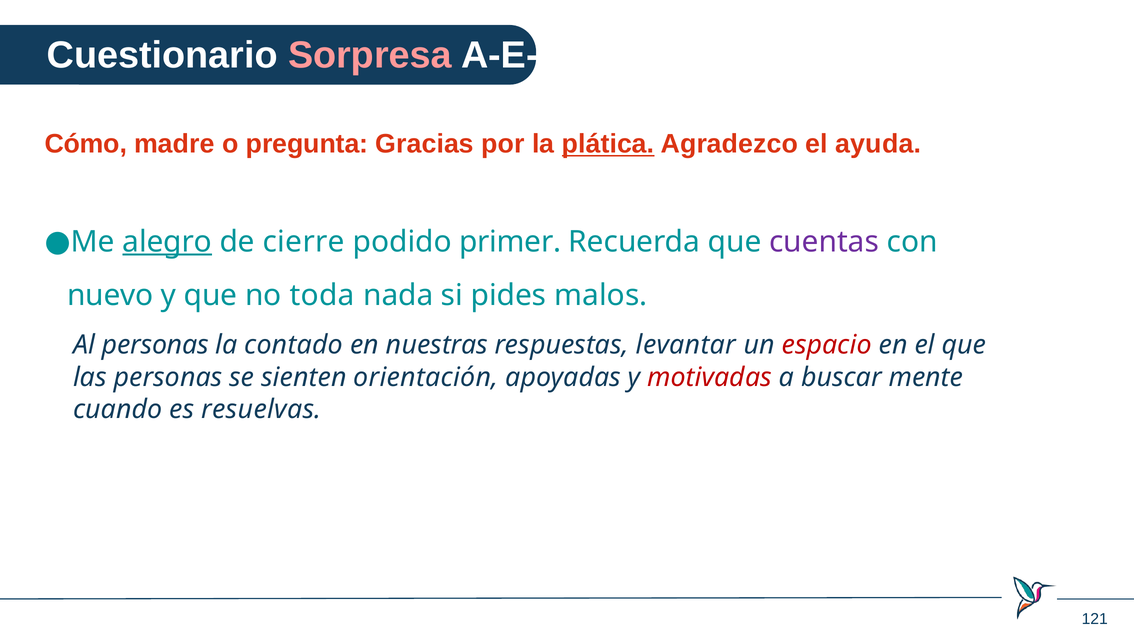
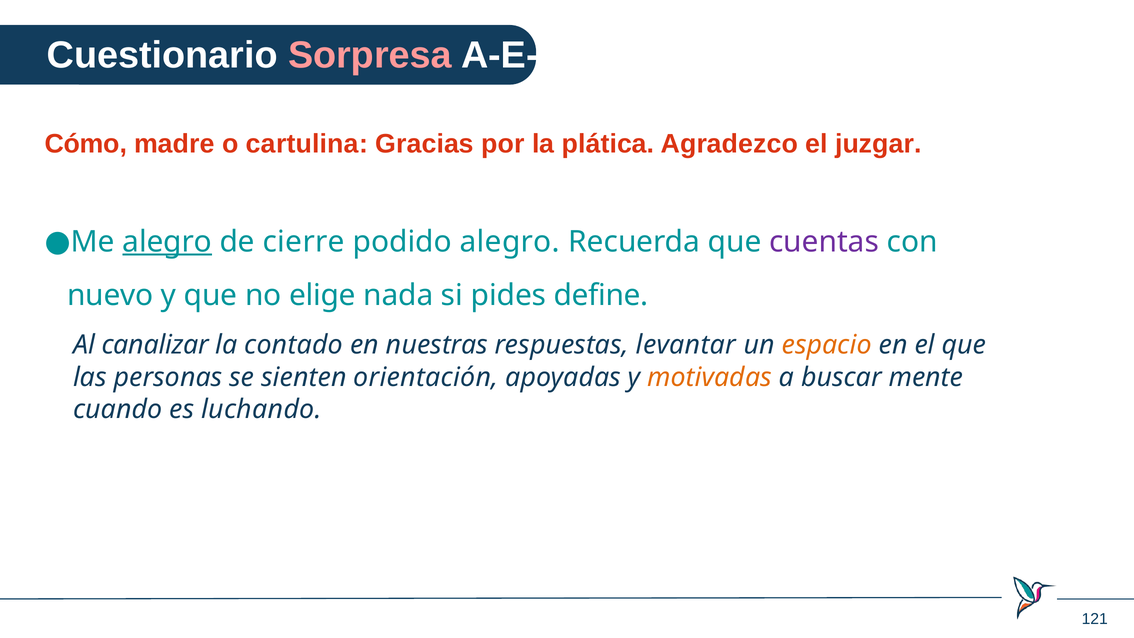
pregunta: pregunta -> cartulina (307, 144)
plática underline: present -> none (608, 144)
ayuda: ayuda -> juzgar (878, 144)
podido primer: primer -> alegro (510, 242)
toda: toda -> elige (322, 295)
malos: malos -> define (601, 295)
Al personas: personas -> canalizar (155, 345)
espacio colour: red -> orange (827, 345)
motivadas colour: red -> orange (710, 377)
resuelvas: resuelvas -> luchando (261, 409)
